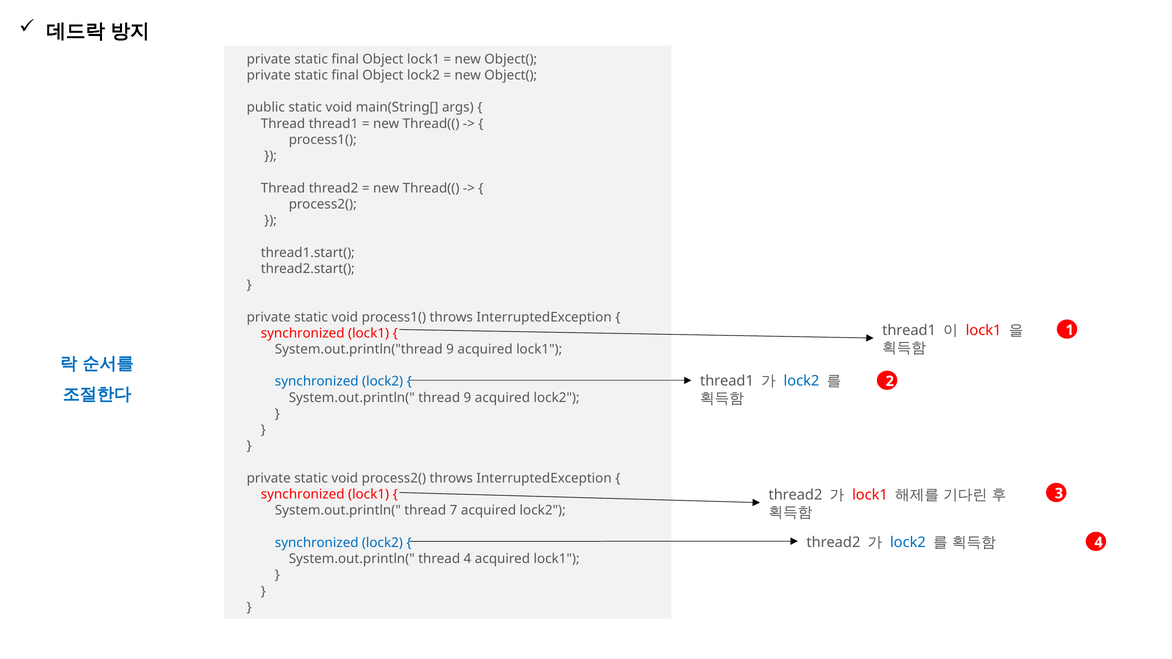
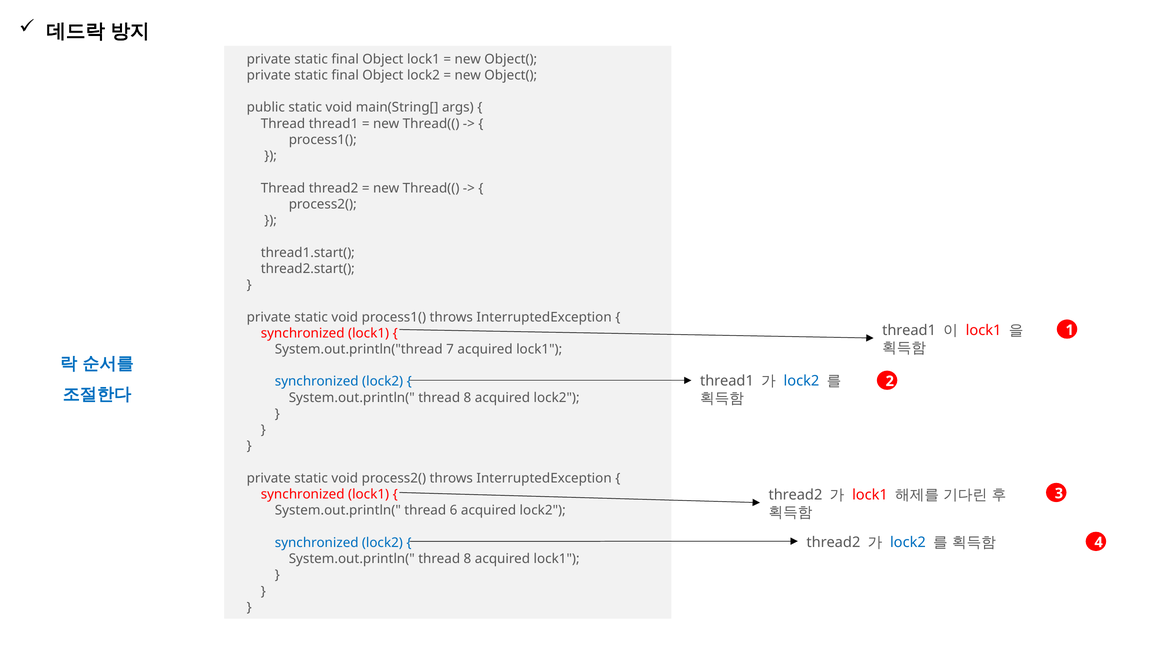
System.out.println("thread 9: 9 -> 7 (450, 349)
9: 9 -> 8 (467, 398)
7: 7 -> 6 (454, 511)
4: 4 -> 8 (467, 559)
